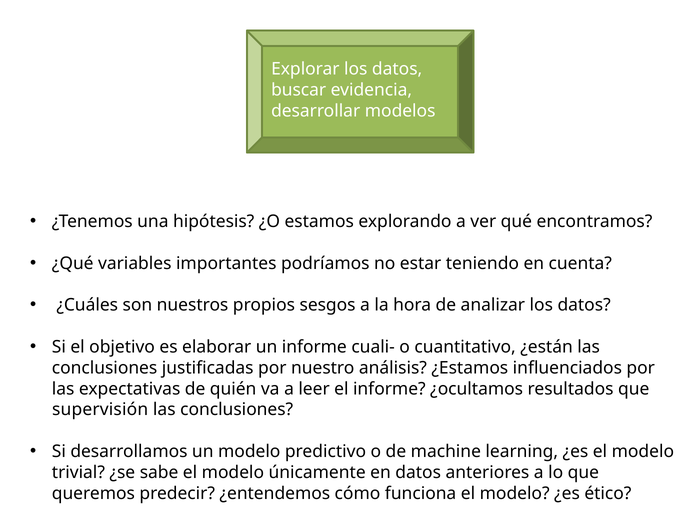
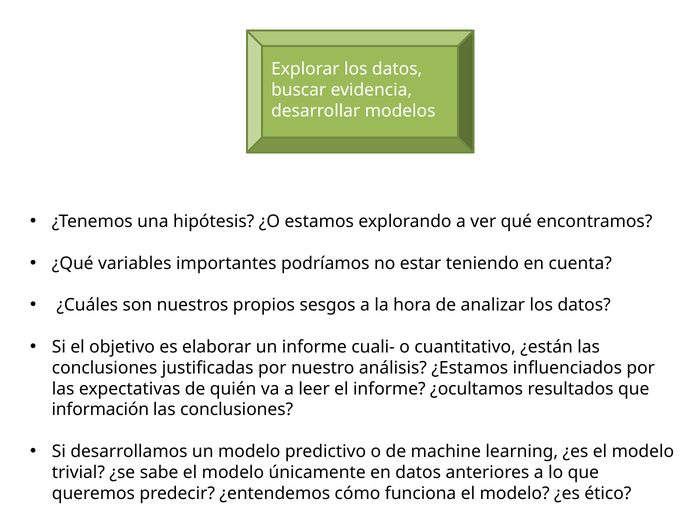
supervisión: supervisión -> información (100, 410)
